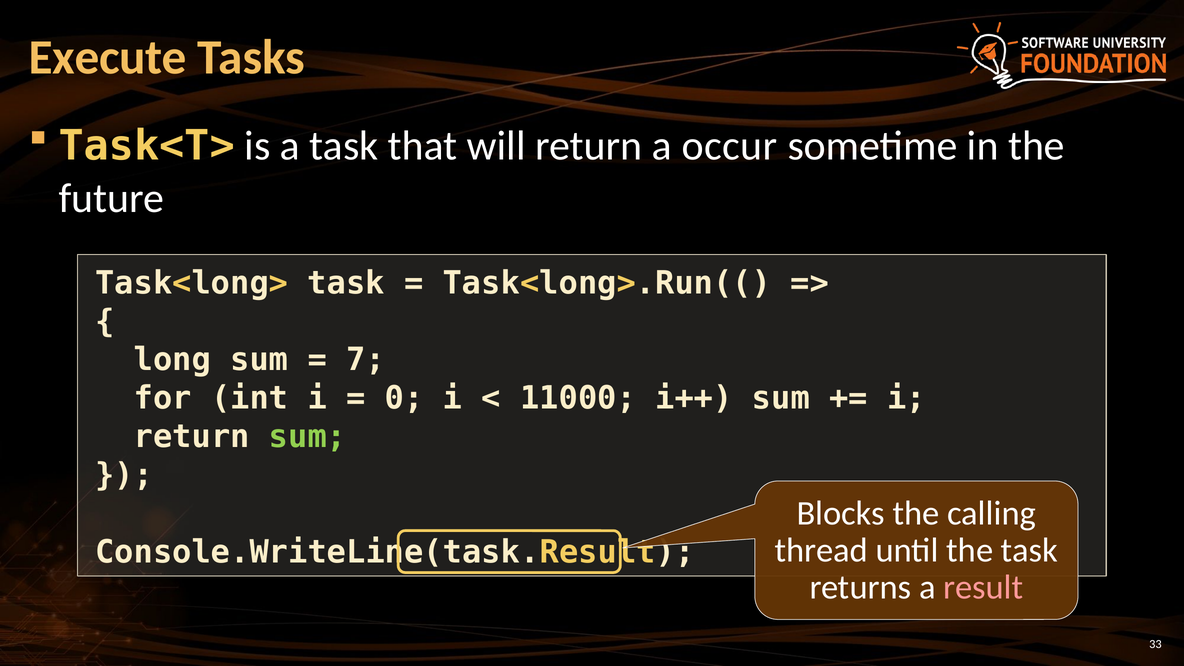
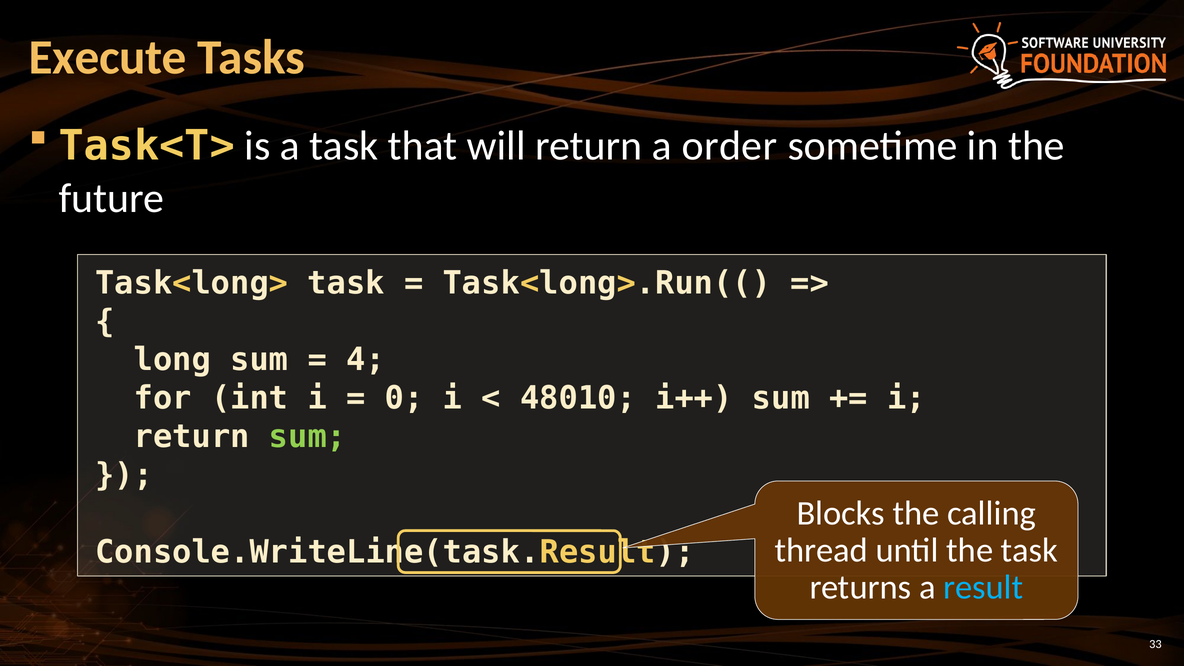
occur: occur -> order (729, 146)
7: 7 -> 4 (366, 360)
11000: 11000 -> 48010 (578, 398)
result colour: pink -> light blue (983, 588)
